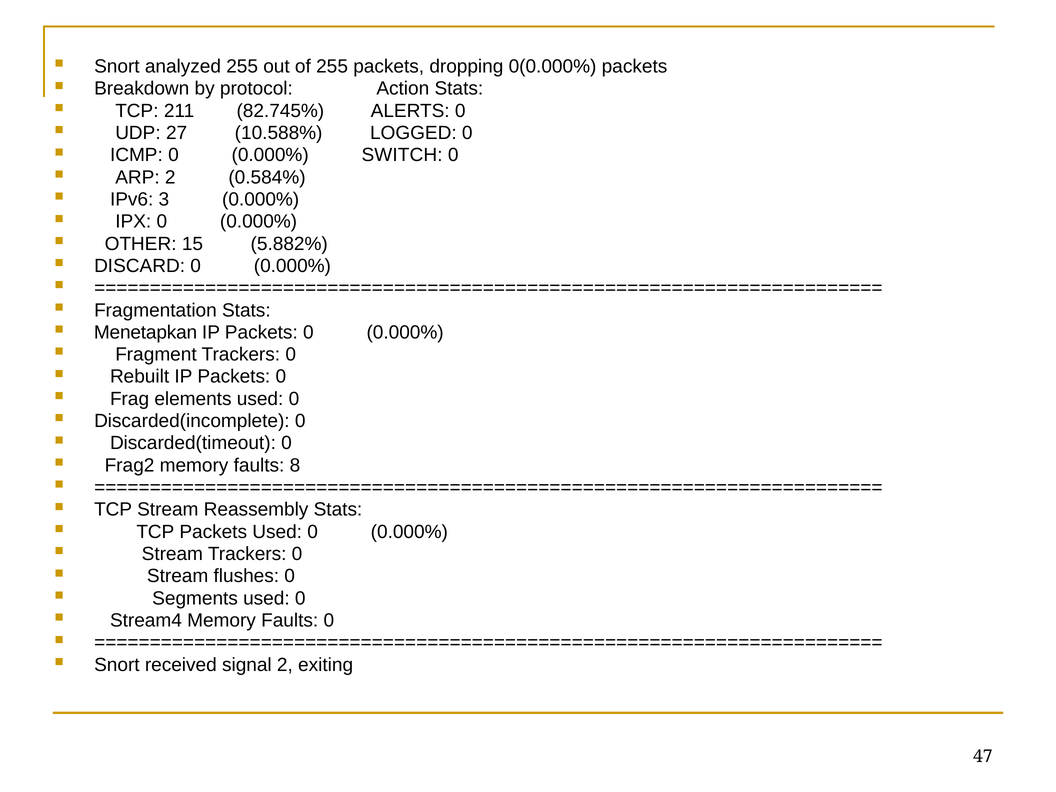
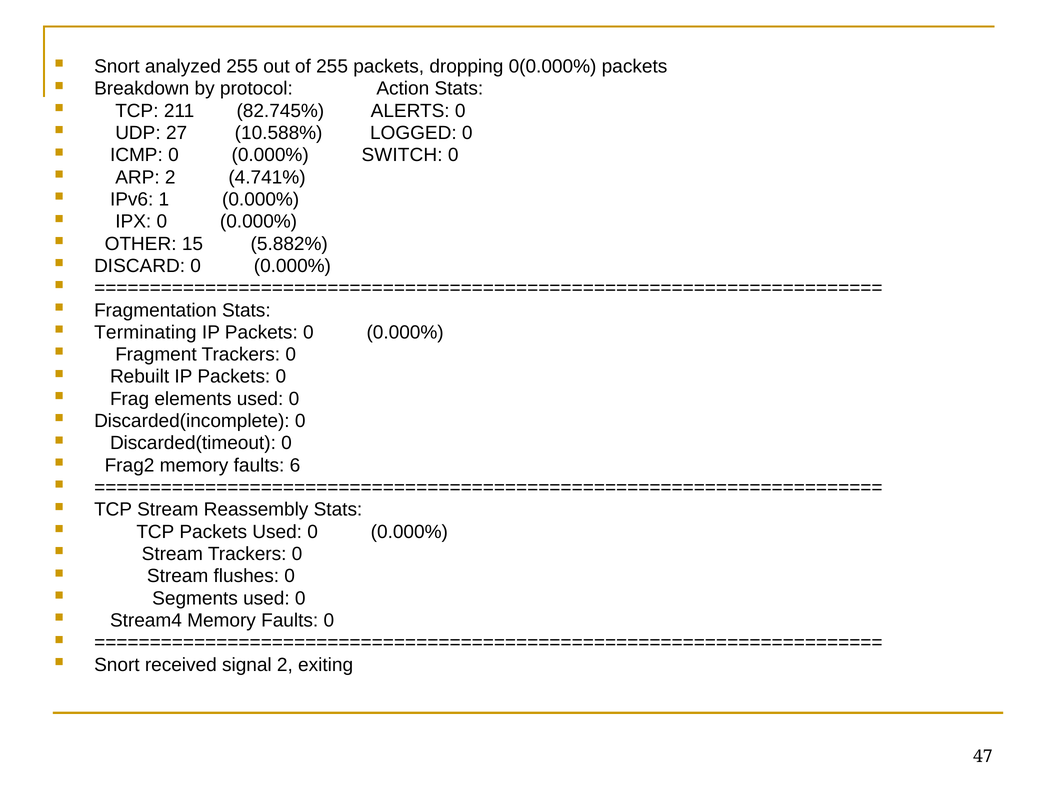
0.584%: 0.584% -> 4.741% (267, 177)
3: 3 -> 1 (164, 199)
Menetapkan: Menetapkan -> Terminating (145, 332)
8: 8 -> 6 (295, 465)
